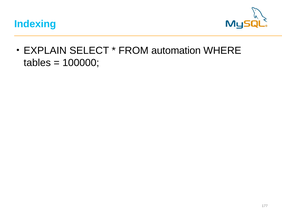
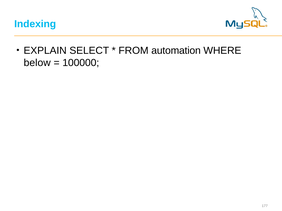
tables: tables -> below (37, 63)
